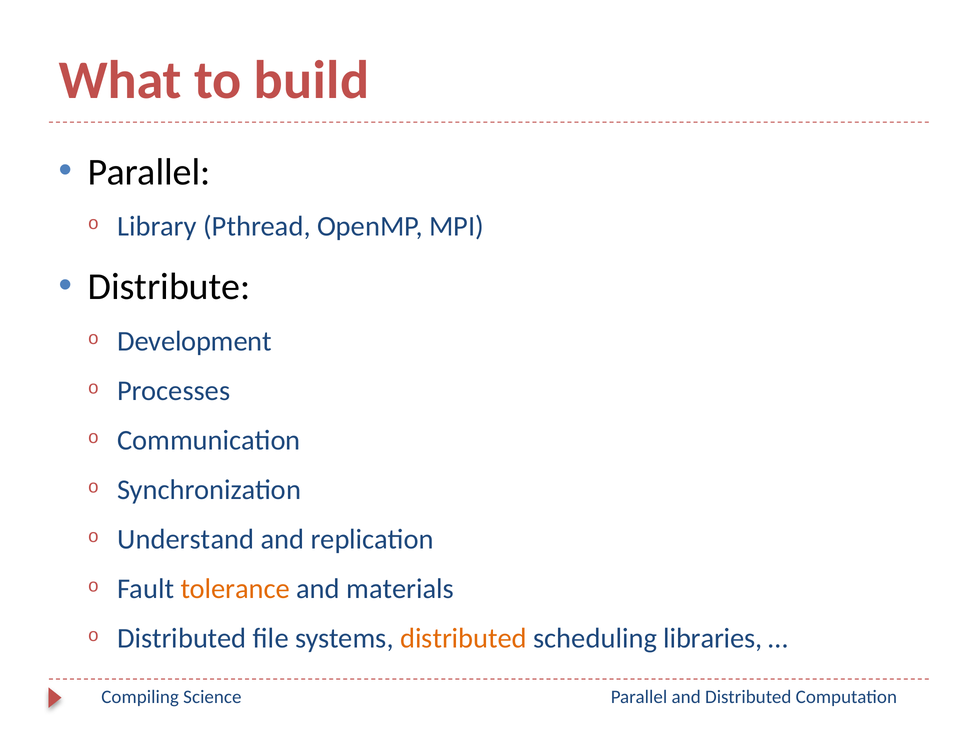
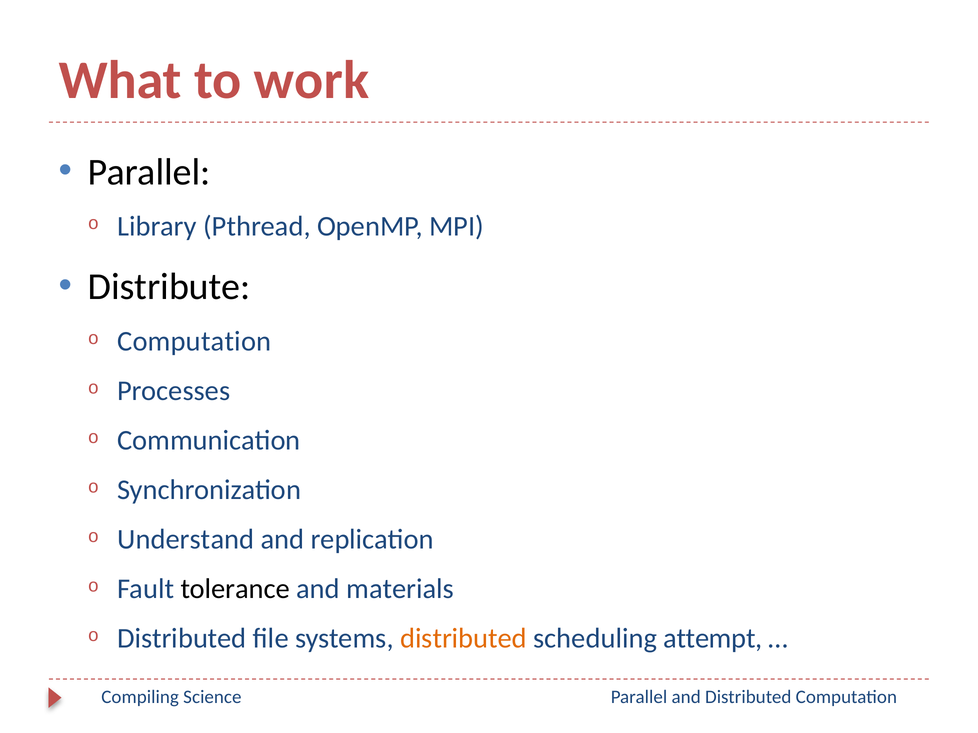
build: build -> work (311, 80)
Development: Development -> Computation (194, 342)
tolerance colour: orange -> black (235, 589)
libraries: libraries -> attempt (713, 639)
